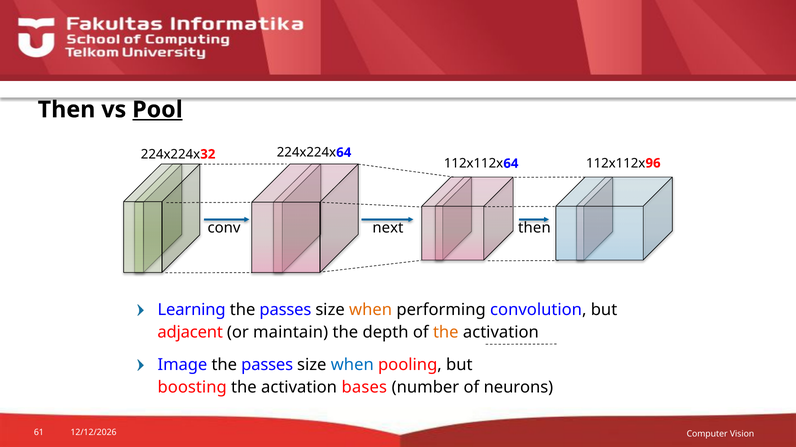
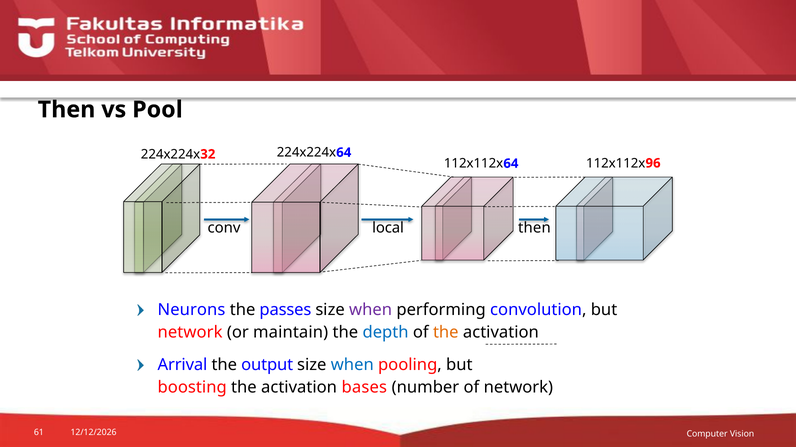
Pool underline: present -> none (157, 110)
next: next -> local (388, 228)
Learning: Learning -> Neurons (191, 310)
when colour: orange -> purple (371, 310)
adjacent: adjacent -> network (190, 333)
depth colour: black -> blue (386, 333)
Image: Image -> Arrival (182, 365)
passes: passes -> output (267, 365)
of neurons: neurons -> network (518, 388)
